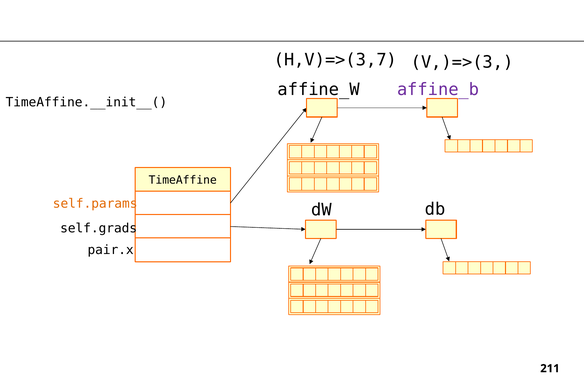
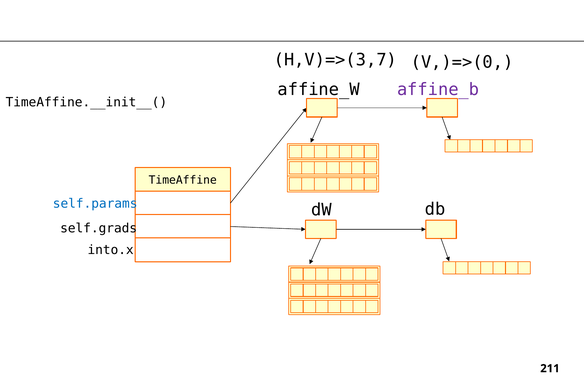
V,)=>(3: V,)=>(3 -> V,)=>(0 (462, 62)
self.params colour: orange -> blue (95, 203)
pair.x: pair.x -> into.x (111, 250)
